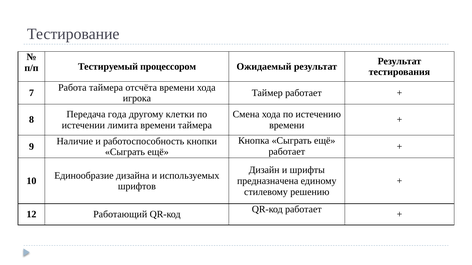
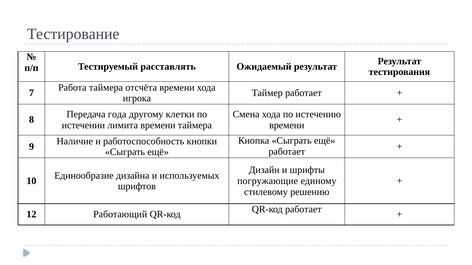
процессором: процессором -> расставлять (168, 67)
предназначена: предназначена -> погружающие (268, 181)
